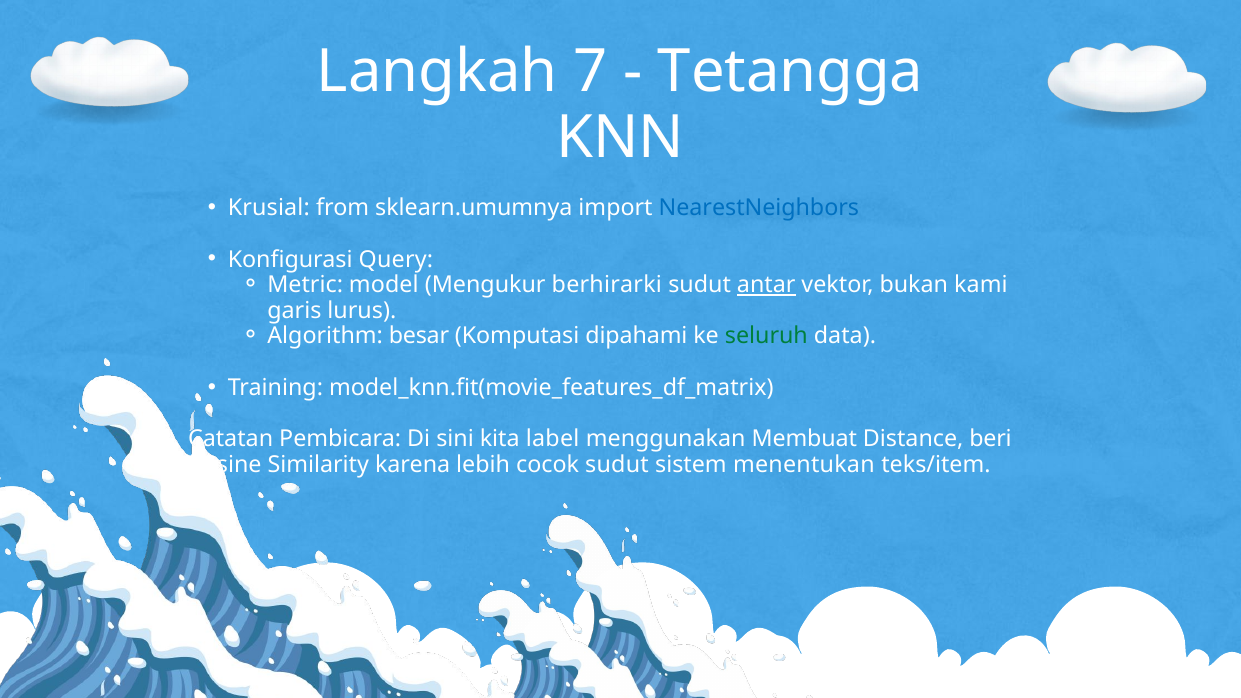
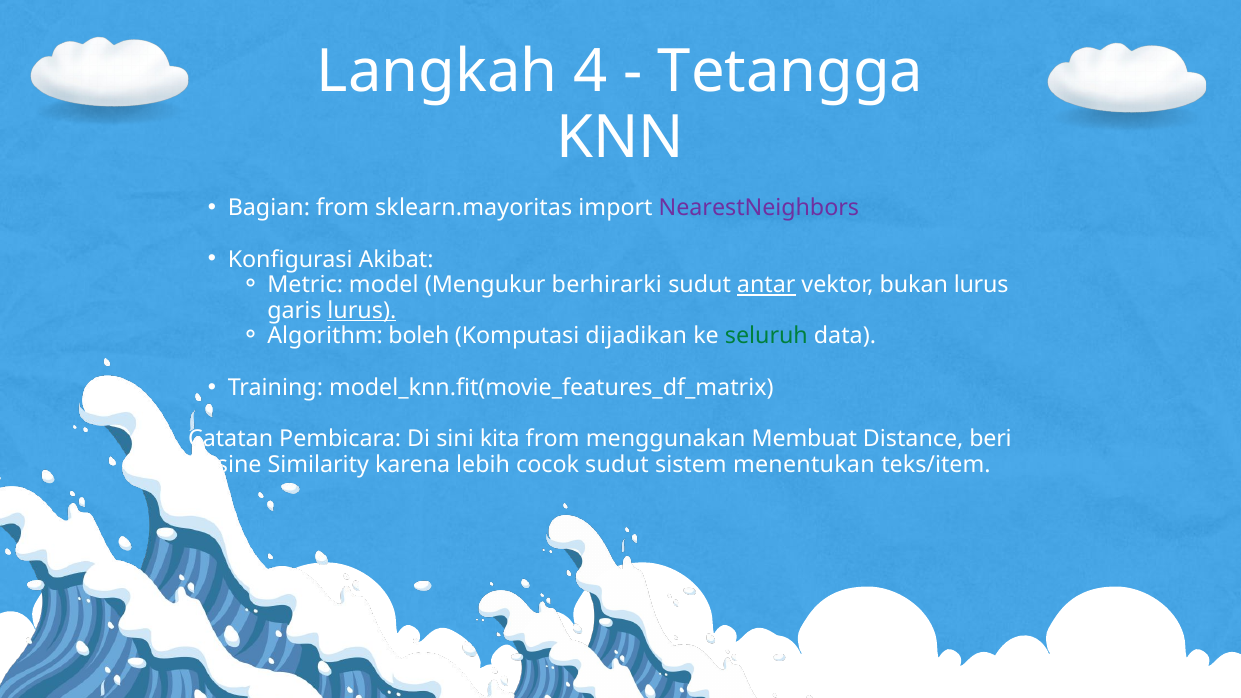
7: 7 -> 4 (590, 72)
Krusial: Krusial -> Bagian (269, 208)
sklearn.umumnya: sklearn.umumnya -> sklearn.mayoritas (474, 208)
NearestNeighbors colour: blue -> purple (759, 208)
Query: Query -> Akibat (396, 259)
bukan kami: kami -> lurus (981, 285)
lurus underline: none -> present (362, 311)
besar: besar -> boleh (419, 336)
dipahami: dipahami -> dijadikan (636, 336)
label: label -> from (553, 439)
